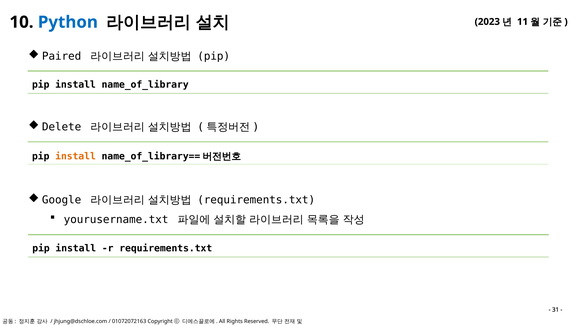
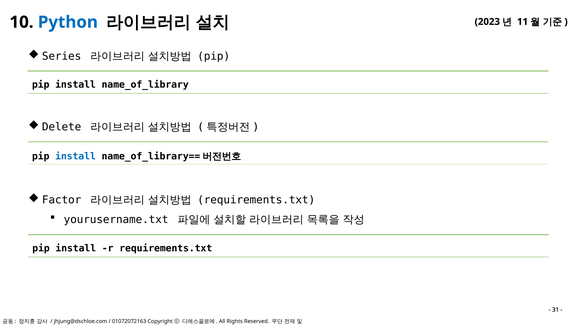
Paired: Paired -> Series (62, 56)
install colour: orange -> blue (76, 156)
Google: Google -> Factor (62, 200)
